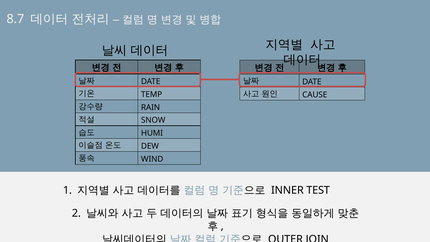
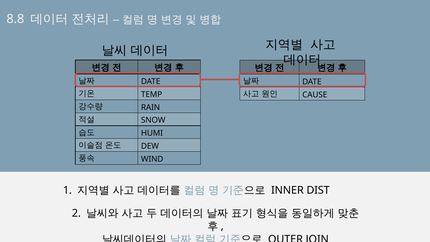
8.7: 8.7 -> 8.8 (15, 19)
TEST: TEST -> DIST (318, 190)
